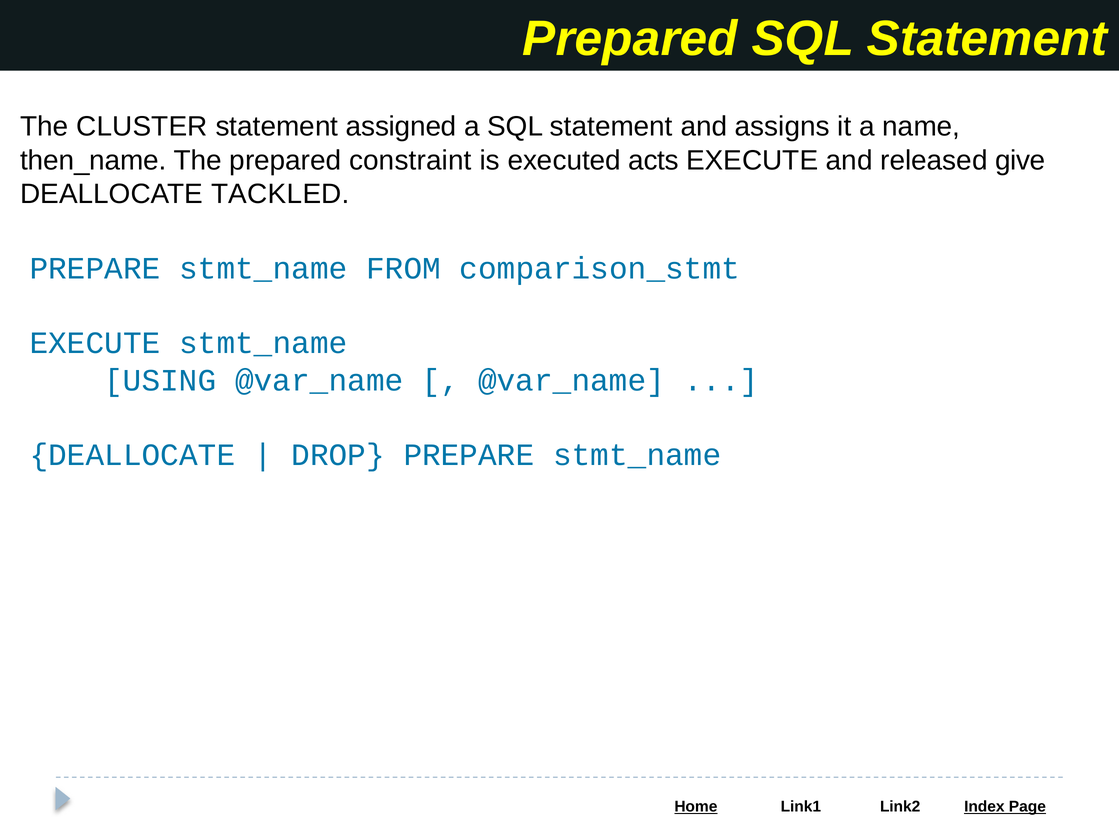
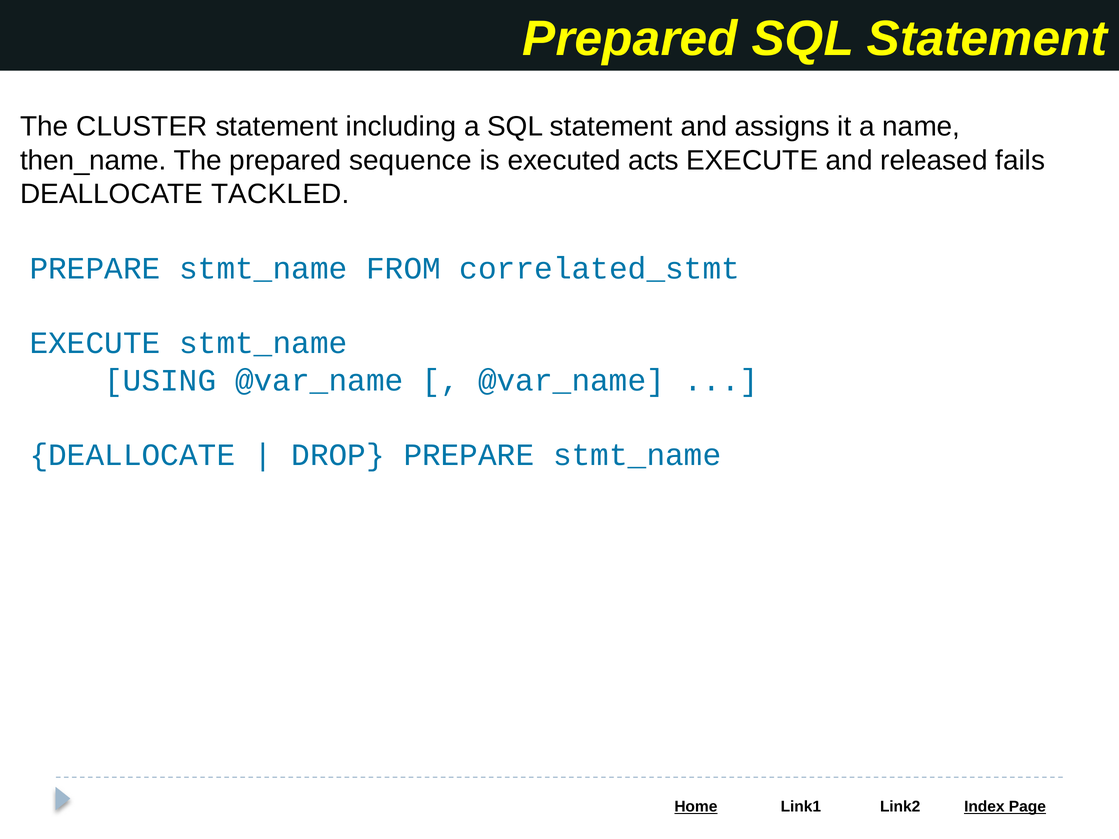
assigned: assigned -> including (401, 127)
constraint: constraint -> sequence (410, 160)
give: give -> fails (1020, 160)
comparison_stmt: comparison_stmt -> correlated_stmt (600, 269)
